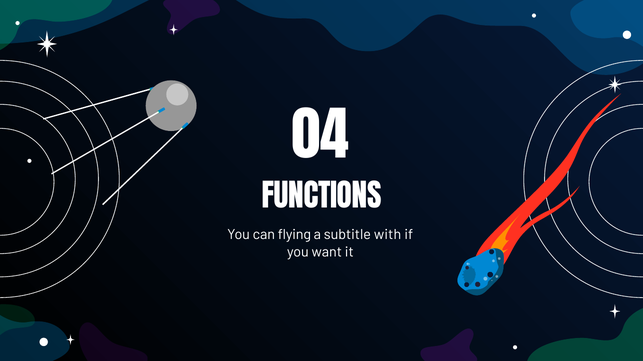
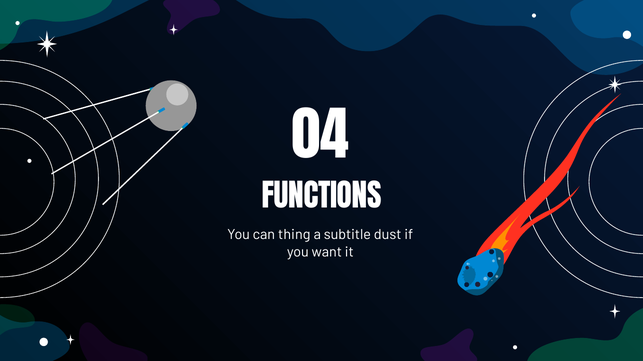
flying: flying -> thing (294, 235)
with: with -> dust (388, 235)
